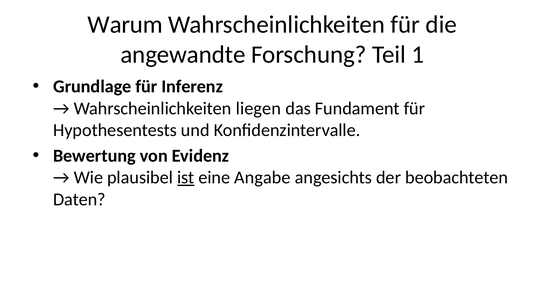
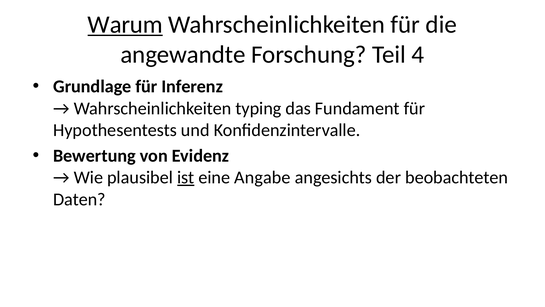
Warum underline: none -> present (125, 25)
1: 1 -> 4 (418, 55)
liegen: liegen -> typing (258, 108)
